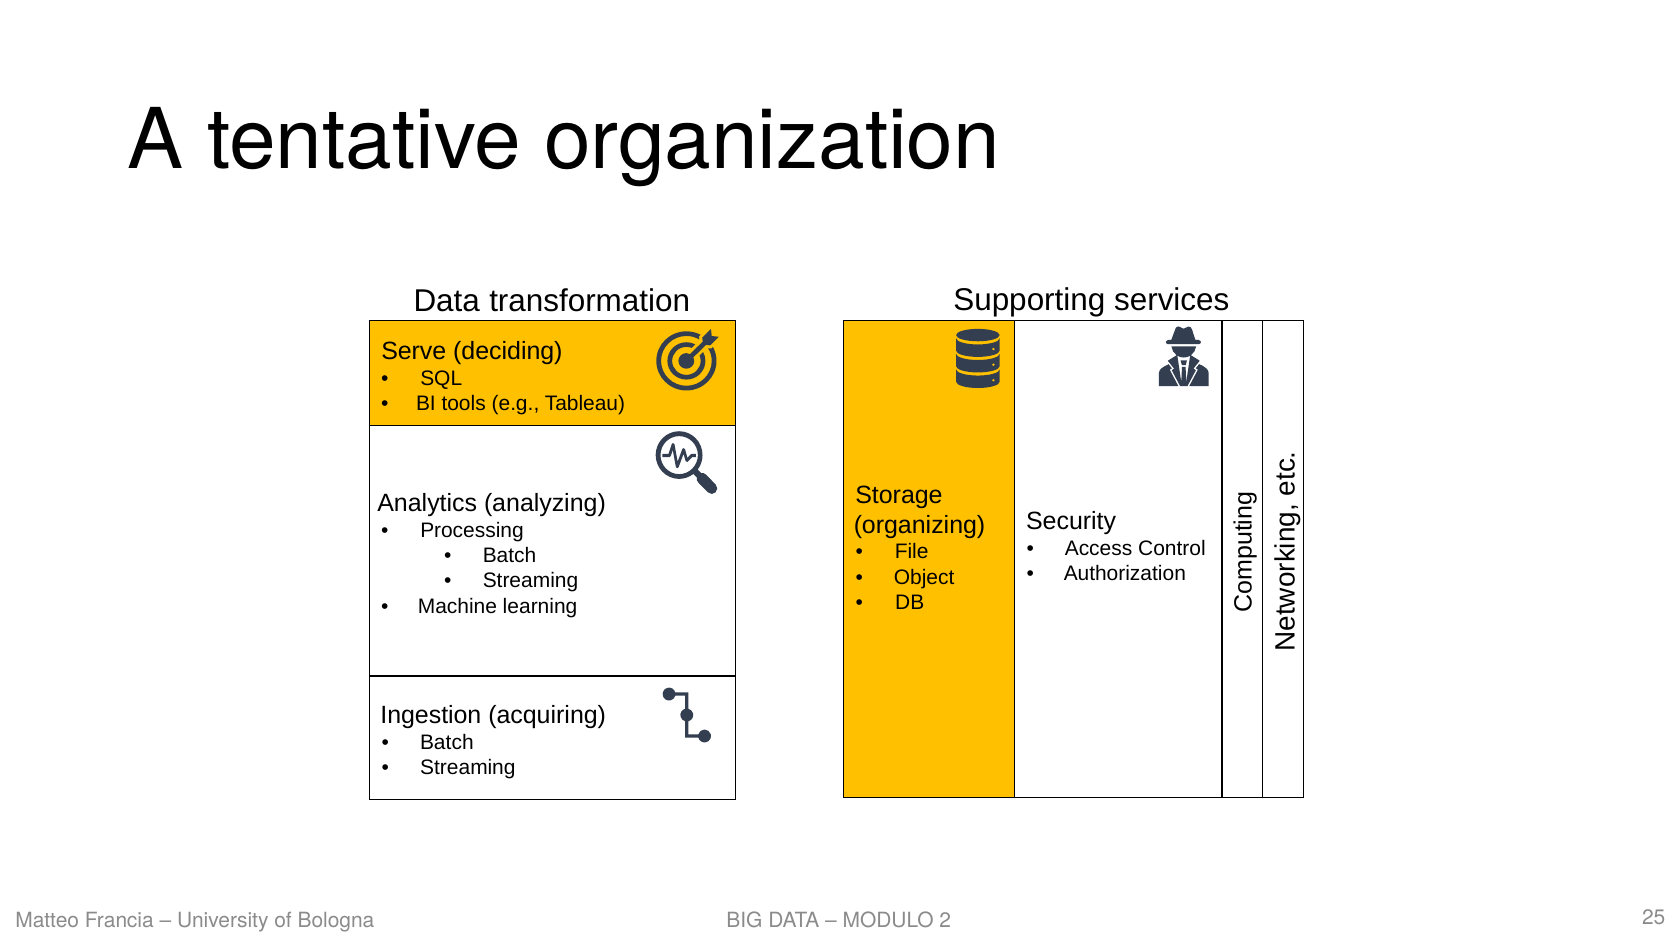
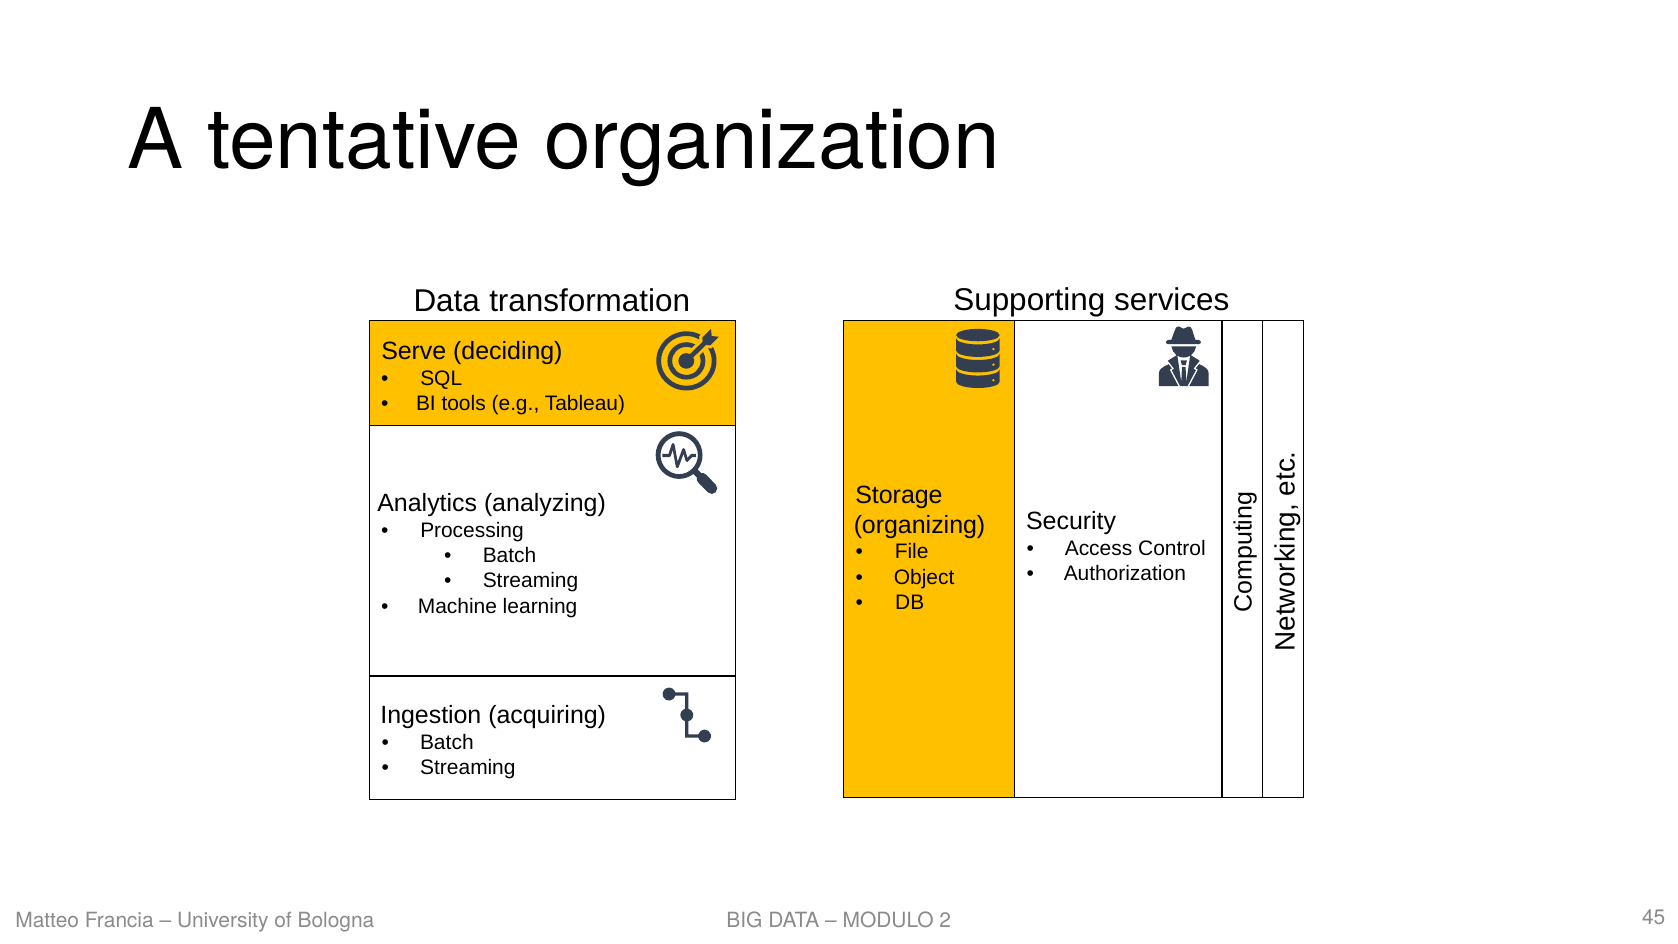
25: 25 -> 45 (1654, 918)
